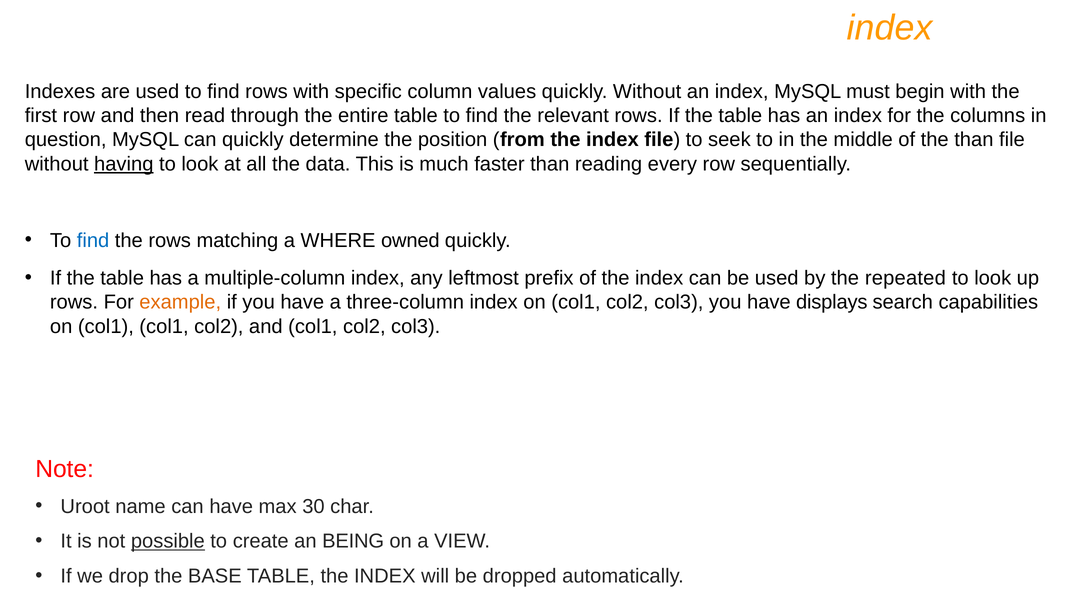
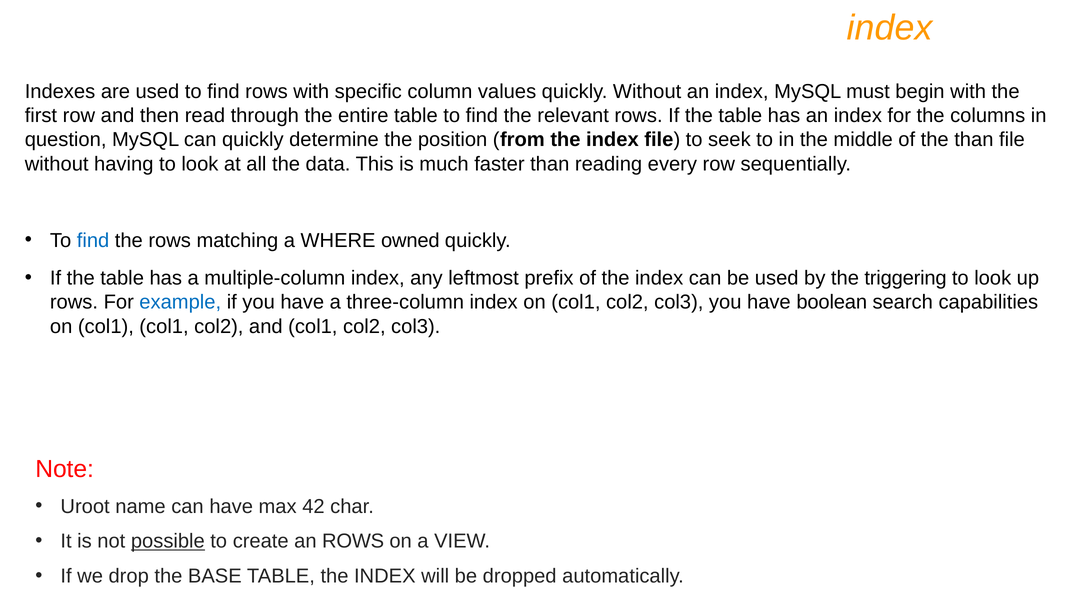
having underline: present -> none (124, 164)
repeated: repeated -> triggering (906, 278)
example colour: orange -> blue (180, 302)
displays: displays -> boolean (832, 302)
30: 30 -> 42 (313, 506)
an BEING: BEING -> ROWS (353, 541)
